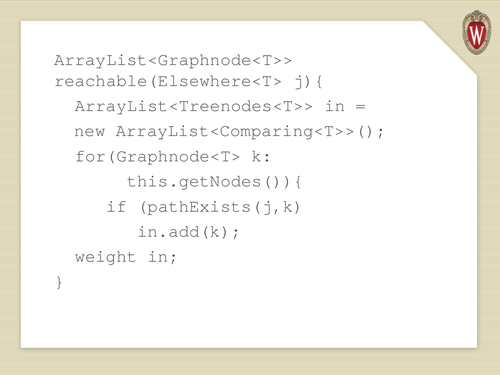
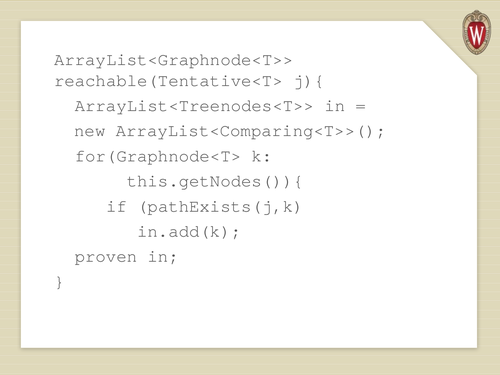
reachable(Elsewhere<T>: reachable(Elsewhere<T> -> reachable(Tentative<T> (168, 80)
weight: weight -> proven (106, 256)
